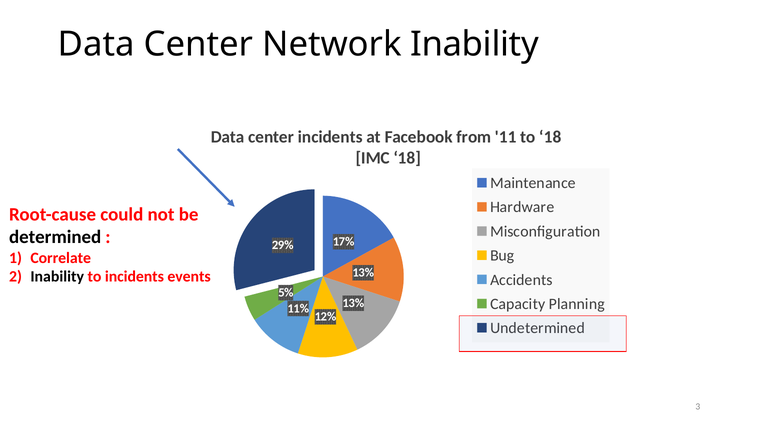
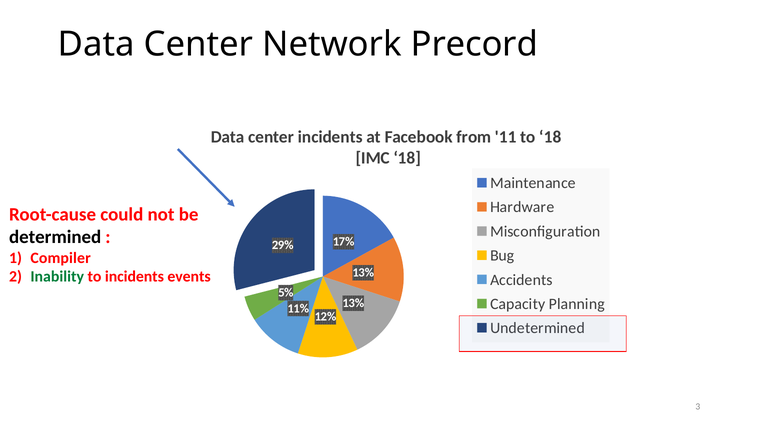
Network Inability: Inability -> Precord (474, 44)
Correlate: Correlate -> Compiler (61, 258)
Inability colour: black -> green (57, 277)
